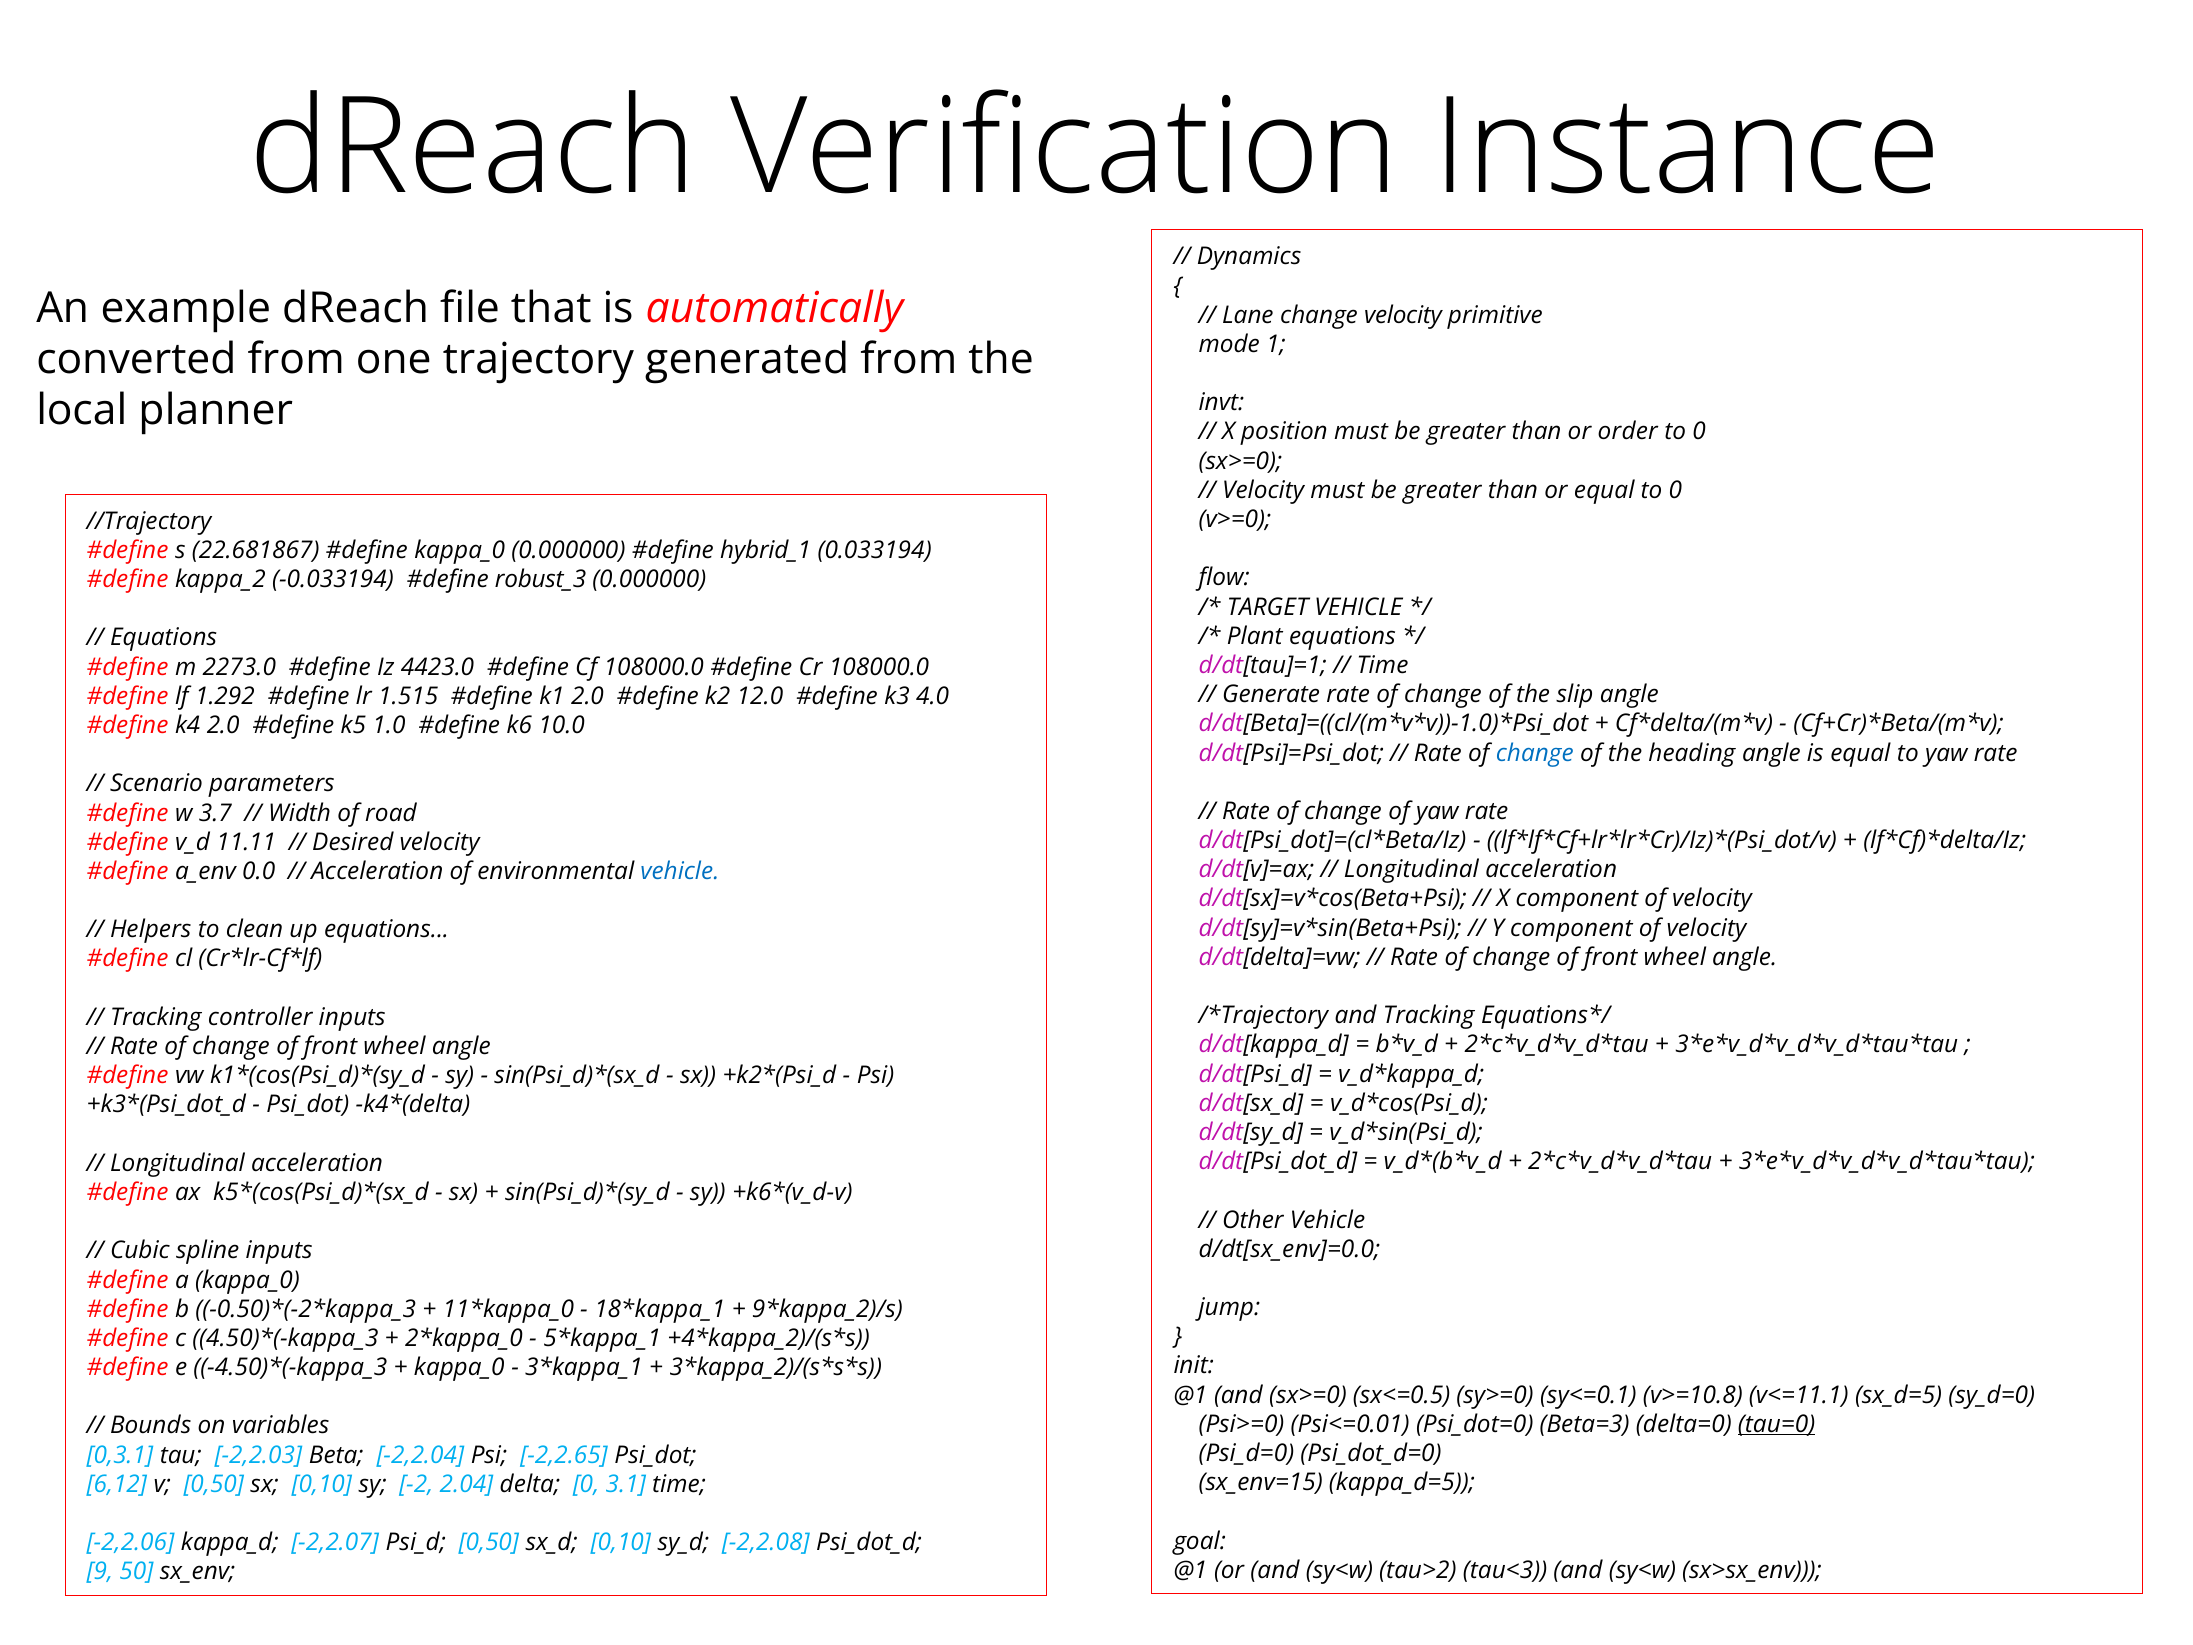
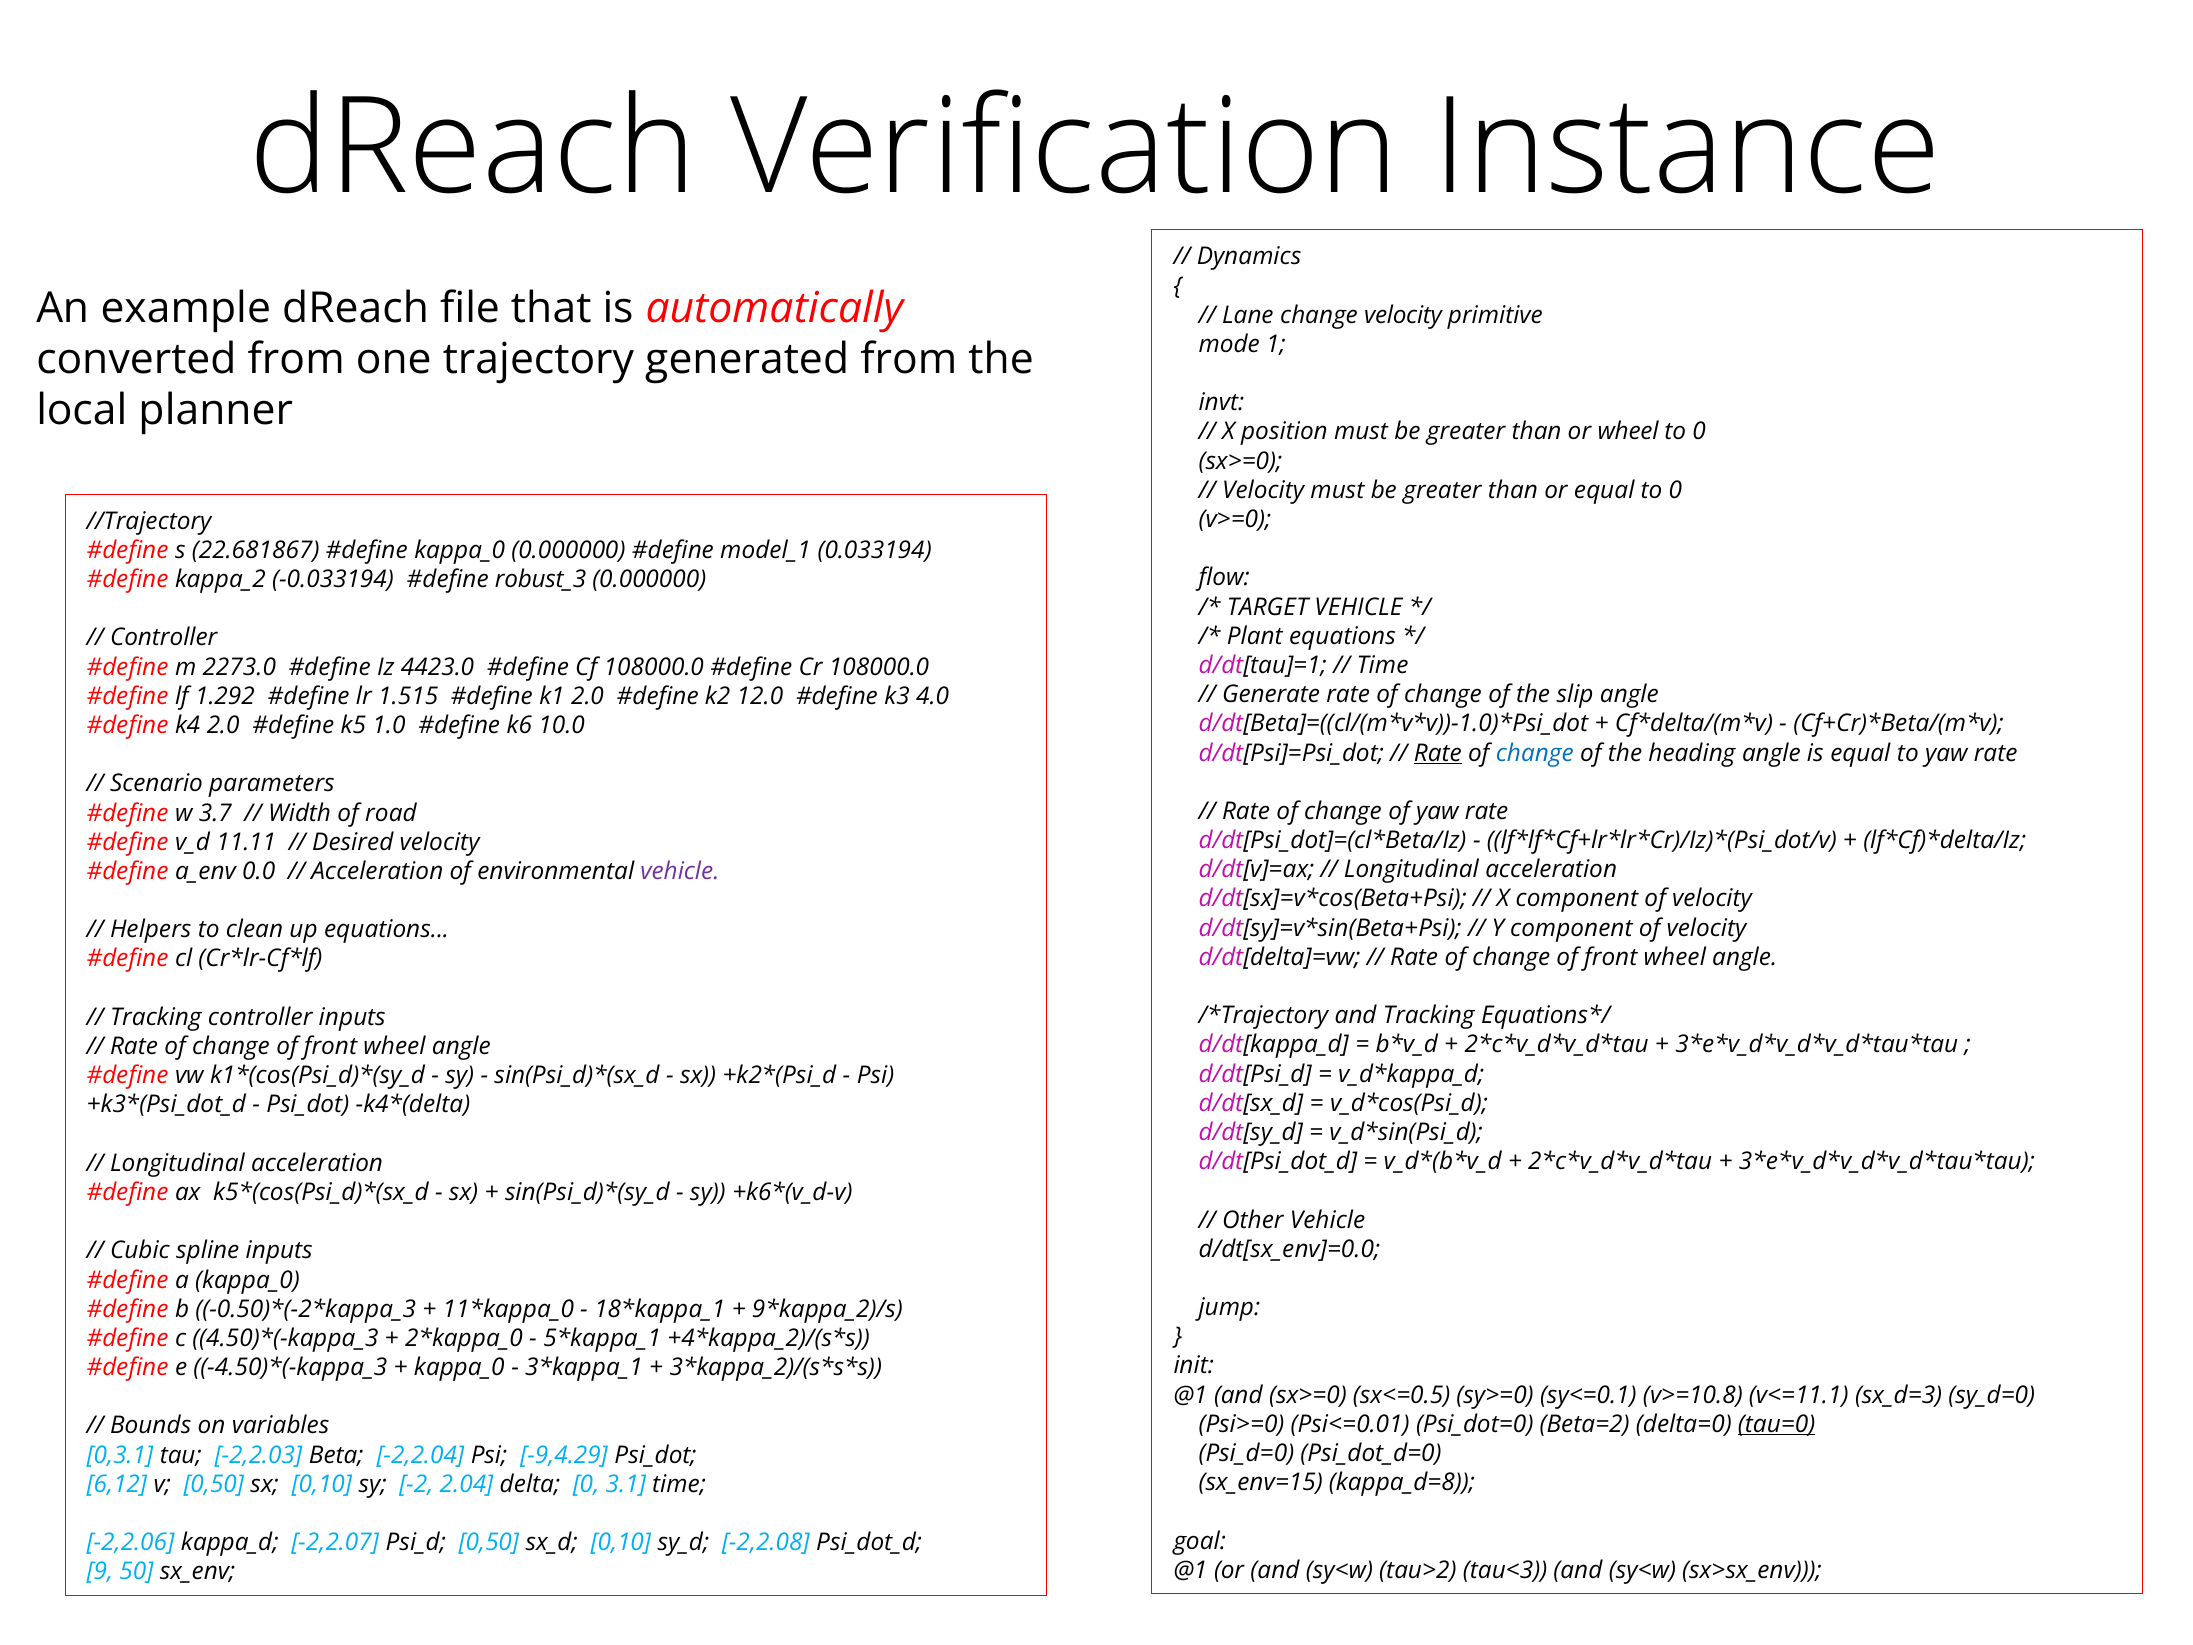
or order: order -> wheel (1628, 432)
hybrid_1: hybrid_1 -> model_1 (766, 550)
Equations: Equations -> Controller (164, 638)
Rate underline: none -> present (1438, 753)
vehicle colour: blue -> purple (680, 871)
sx_d=5: sx_d=5 -> sx_d=3 (1899, 1395)
Beta=3: Beta=3 -> Beta=2 (1585, 1424)
-2,2.65: -2,2.65 -> -9,4.29 (564, 1455)
kappa_d=5: kappa_d=5 -> kappa_d=8 (1402, 1482)
